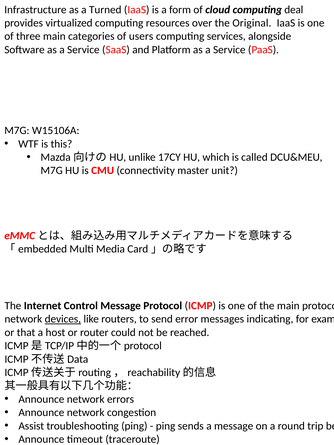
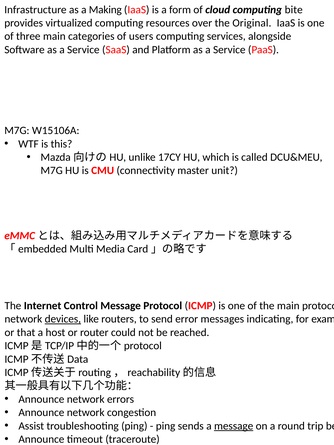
Turned: Turned -> Making (105, 10)
deal: deal -> bite (294, 10)
message underline: none -> present (234, 426)
